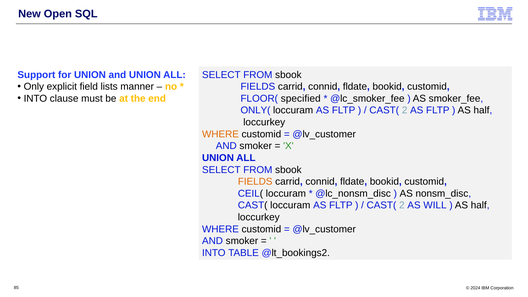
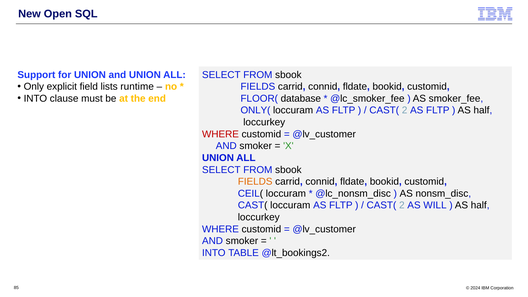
manner: manner -> runtime (137, 87)
specified: specified -> database (301, 98)
WHERE colour: orange -> red (220, 134)
